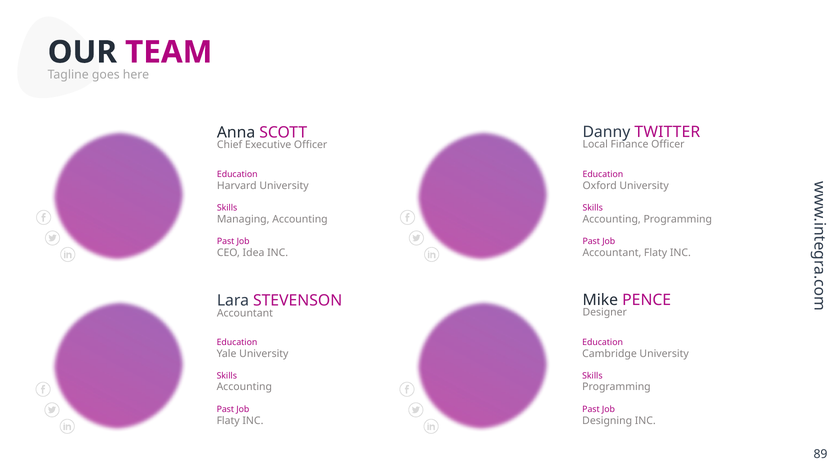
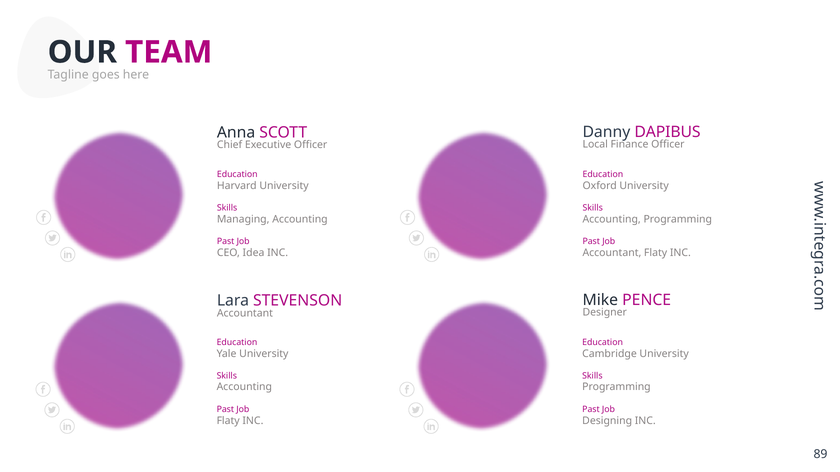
TWITTER: TWITTER -> DAPIBUS (668, 132)
